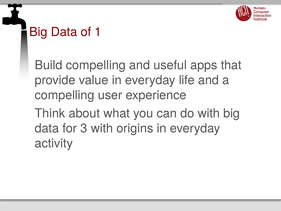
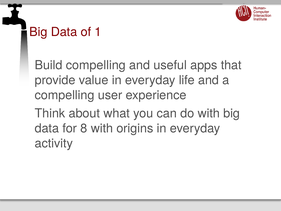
3: 3 -> 8 (84, 128)
